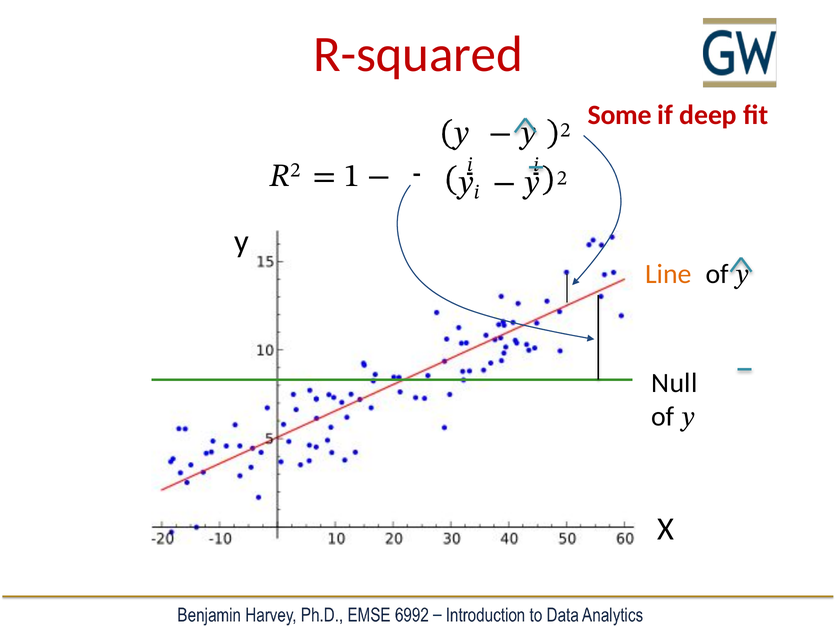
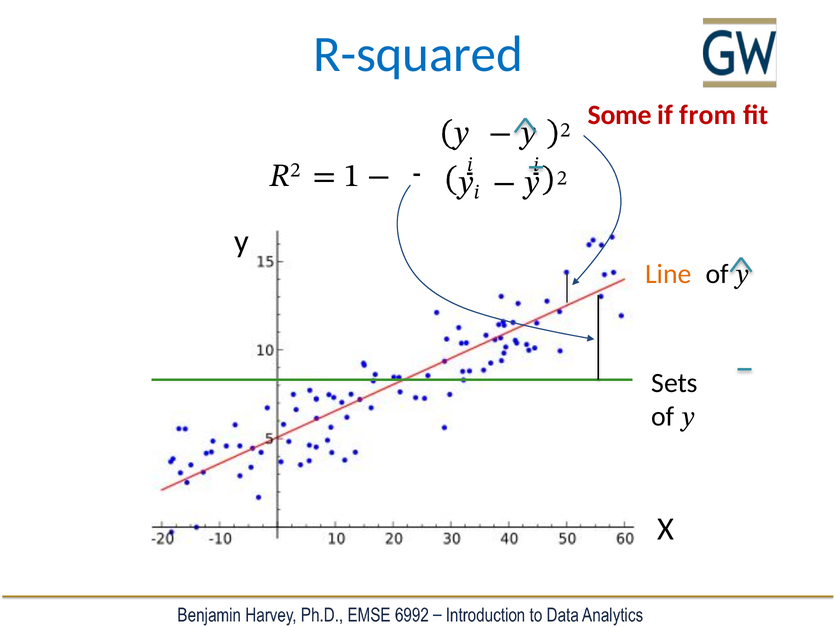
R-squared colour: red -> blue (418, 54)
deep: deep -> from (708, 115)
Null: Null -> Sets (675, 383)
